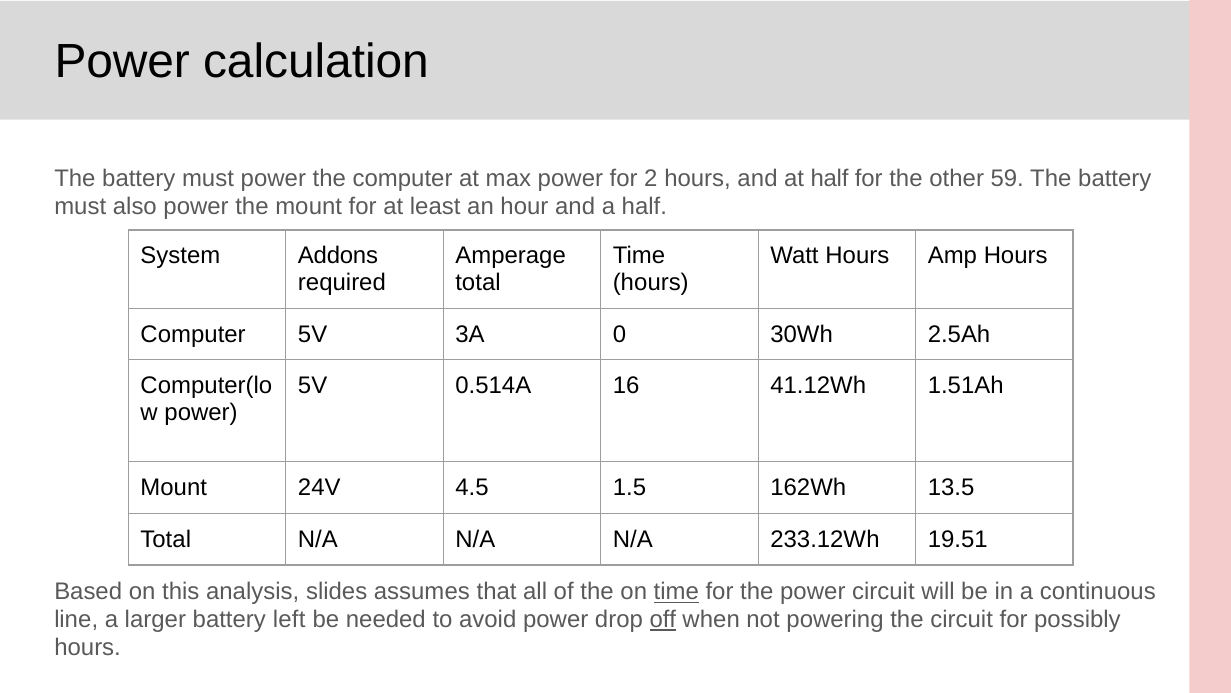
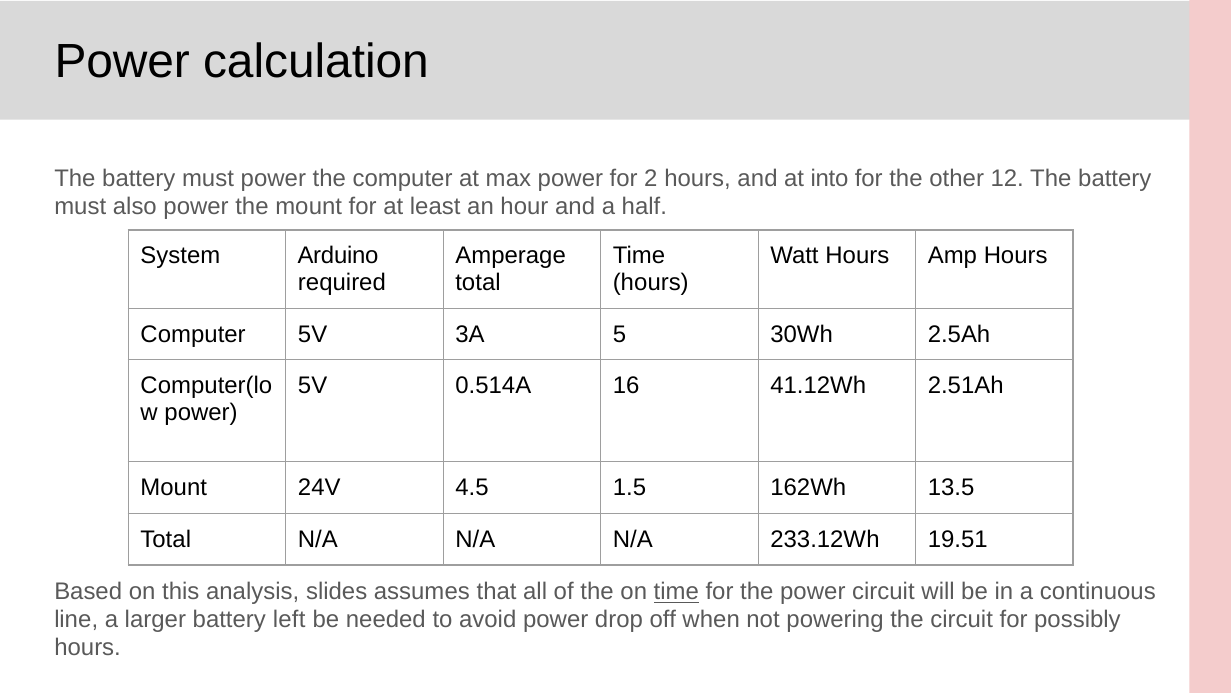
at half: half -> into (830, 178)
59: 59 -> 12 (1007, 178)
Addons: Addons -> Arduino (338, 256)
0: 0 -> 5 (620, 334)
1.51Ah: 1.51Ah -> 2.51Ah (966, 386)
off underline: present -> none (663, 619)
